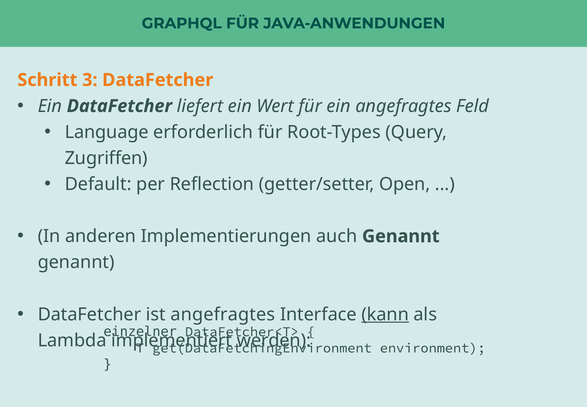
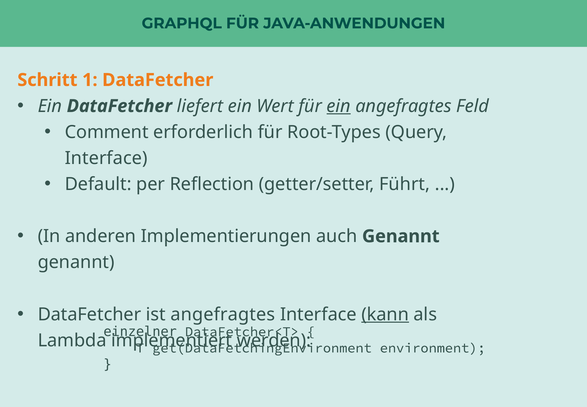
3: 3 -> 1 (90, 80)
ein underline: none -> present (339, 106)
Language: Language -> Comment (107, 132)
Zugriffen: Zugriffen -> Interface (106, 158)
Open: Open -> Führt (405, 184)
